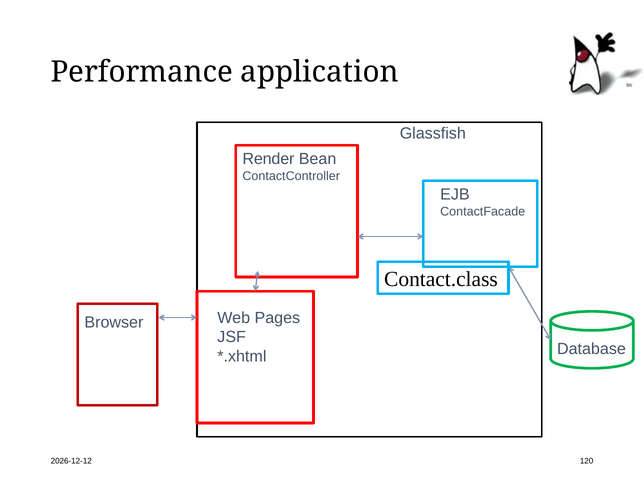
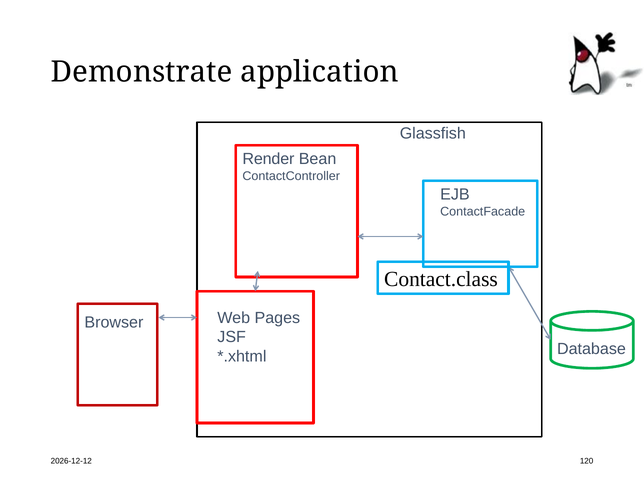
Performance: Performance -> Demonstrate (142, 72)
